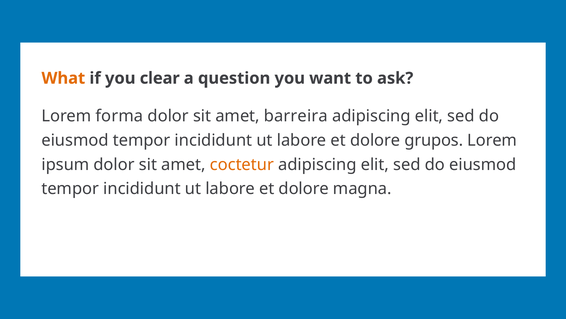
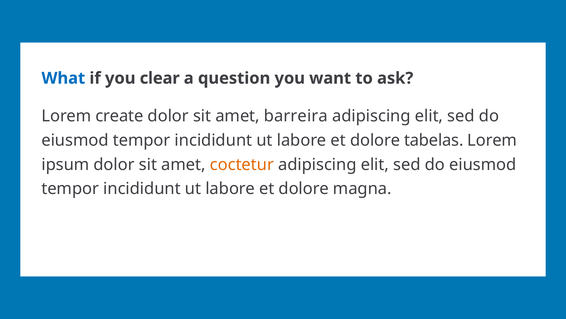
What colour: orange -> blue (63, 78)
forma: forma -> create (119, 116)
grupos: grupos -> tabelas (434, 140)
